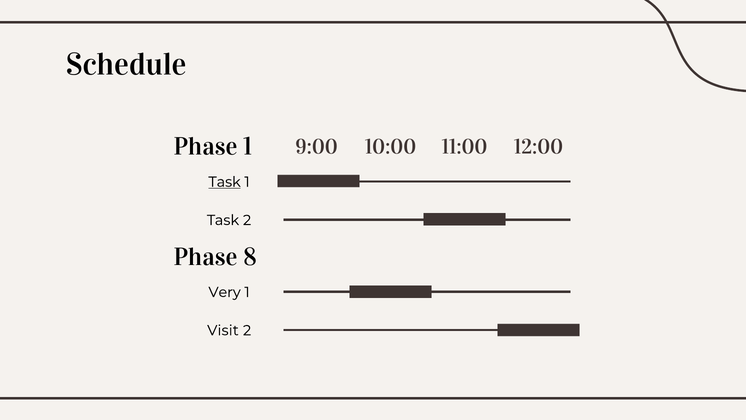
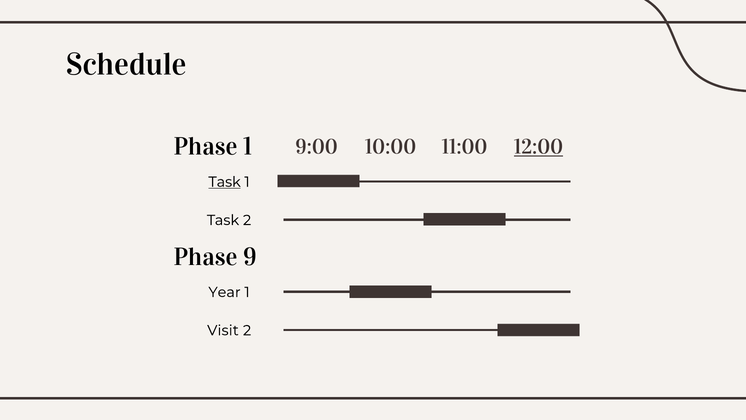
12:00 underline: none -> present (539, 147)
8: 8 -> 9 (250, 257)
Very: Very -> Year (225, 292)
